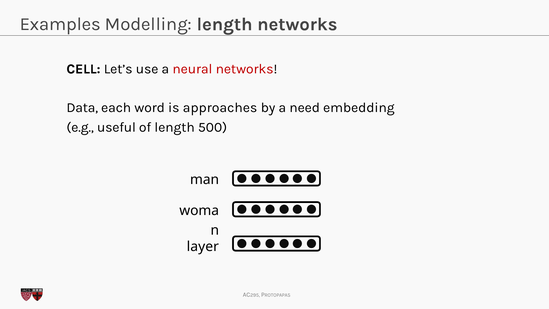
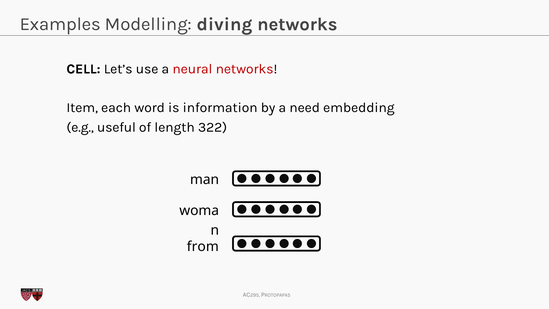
Modelling length: length -> diving (224, 24)
Data: Data -> Item (82, 107)
approaches: approaches -> information (220, 107)
500: 500 -> 322 (213, 127)
layer: layer -> from (203, 246)
